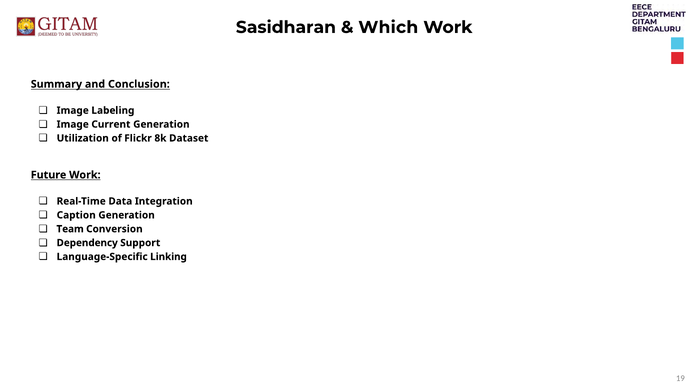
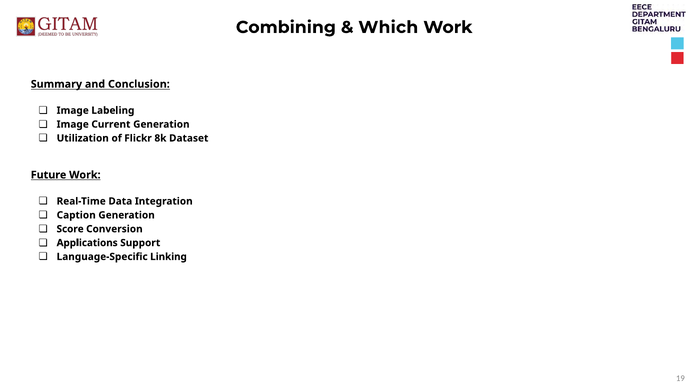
Sasidharan: Sasidharan -> Combining (286, 27)
Team: Team -> Score (70, 229)
Dependency: Dependency -> Applications (87, 243)
